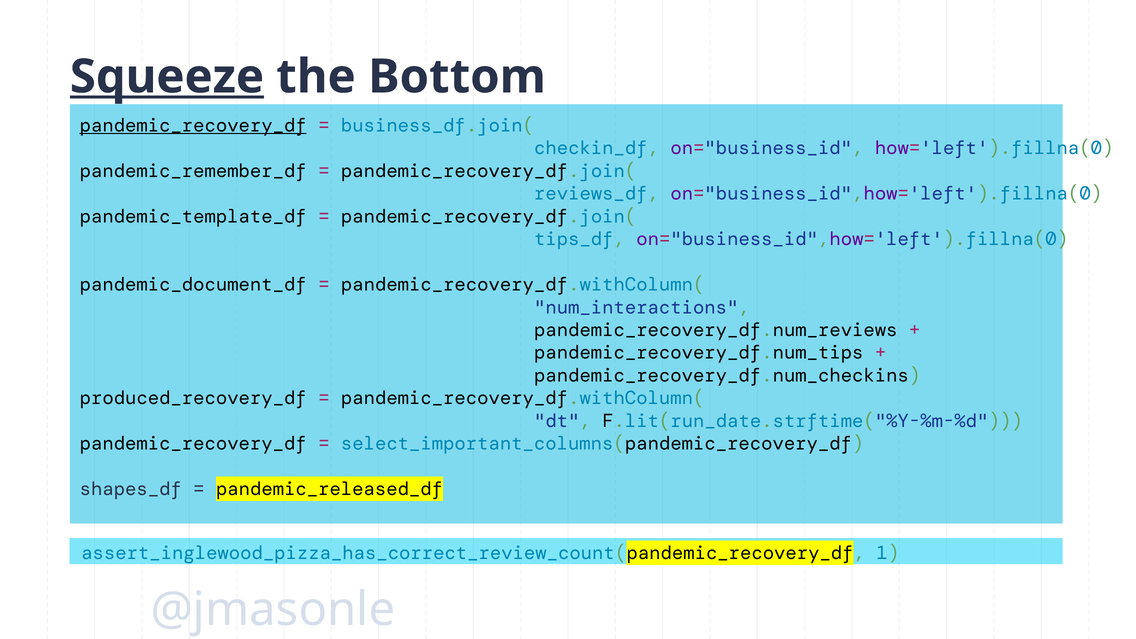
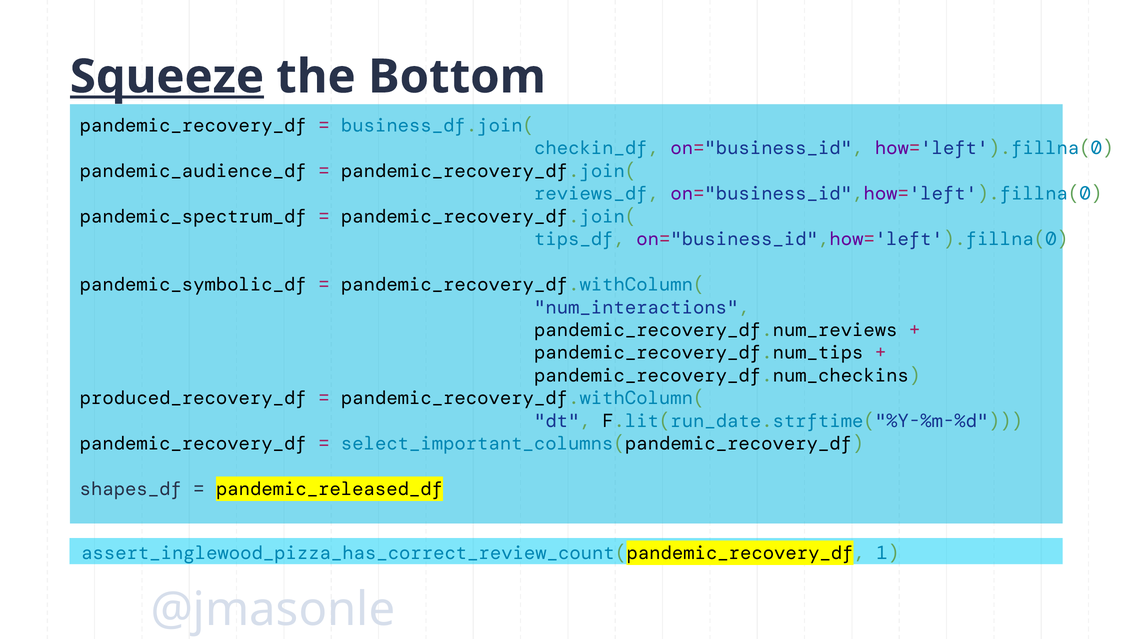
pandemic_recovery_df underline: present -> none (193, 126)
pandemic_remember_df: pandemic_remember_df -> pandemic_audience_df (193, 171)
pandemic_template_df: pandemic_template_df -> pandemic_spectrum_df (193, 216)
pandemic_document_df: pandemic_document_df -> pandemic_symbolic_df (193, 285)
